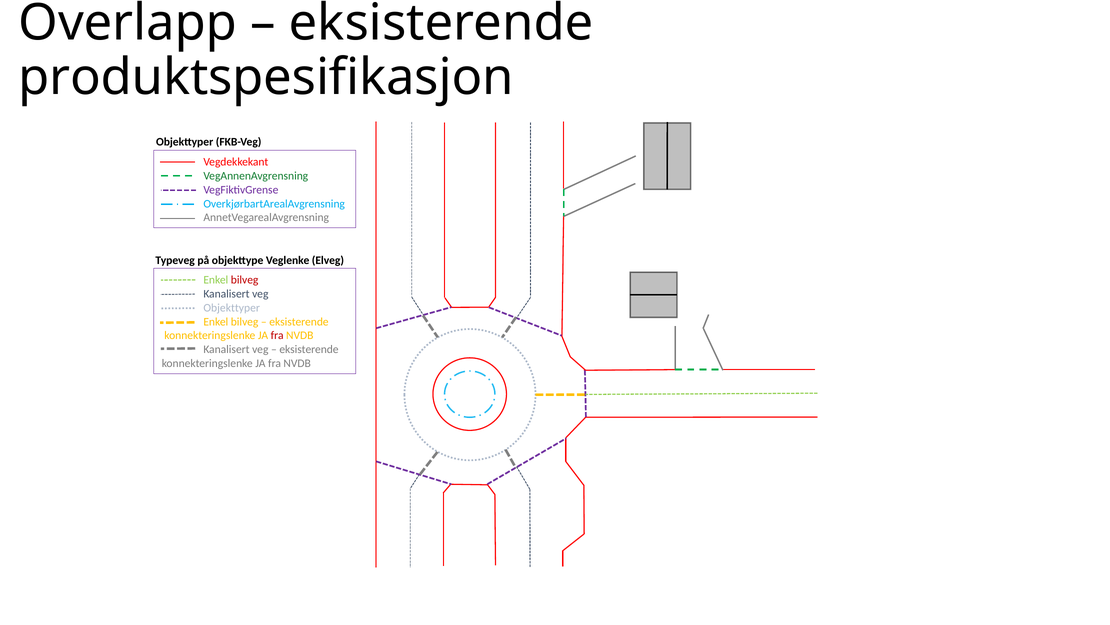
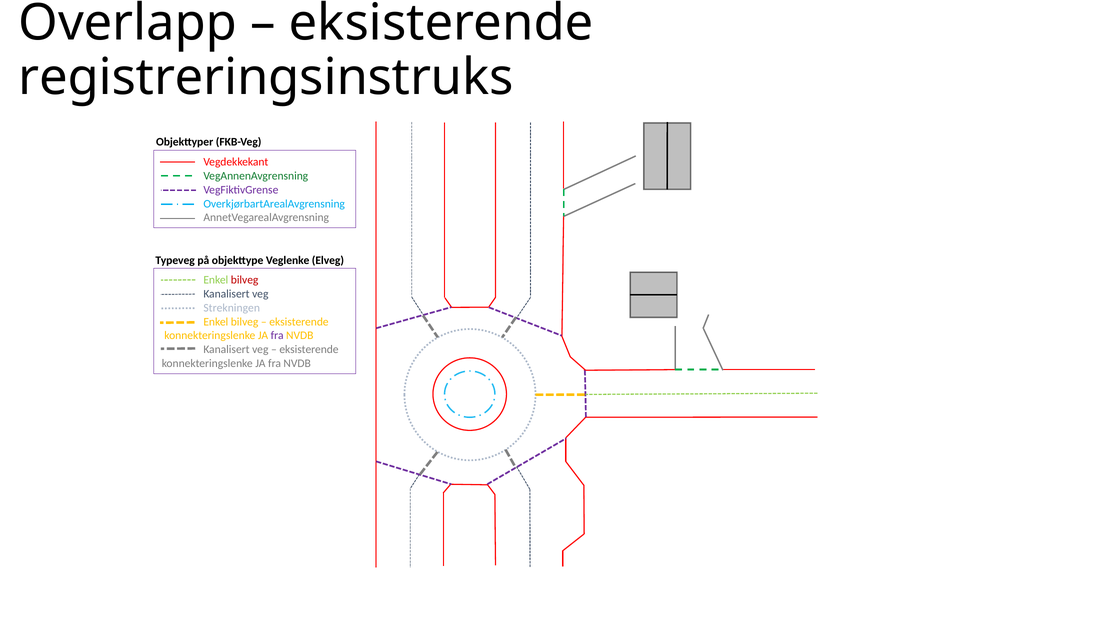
produktspesifikasjon: produktspesifikasjon -> registreringsinstruks (266, 78)
Objekttyper: Objekttyper -> Strekningen (232, 308)
fra colour: red -> purple (277, 335)
